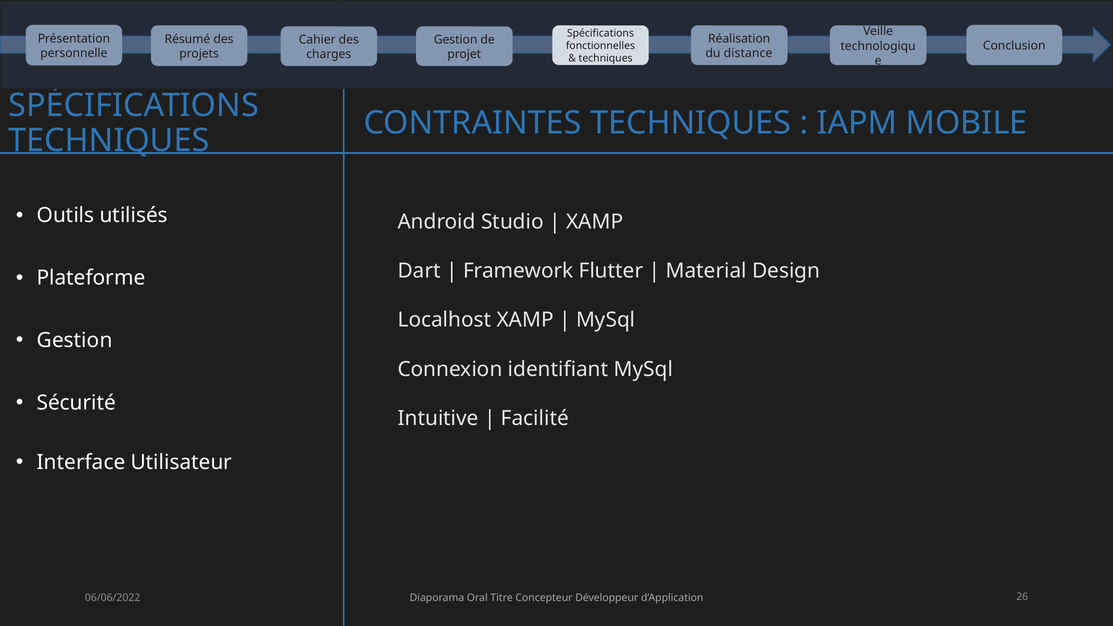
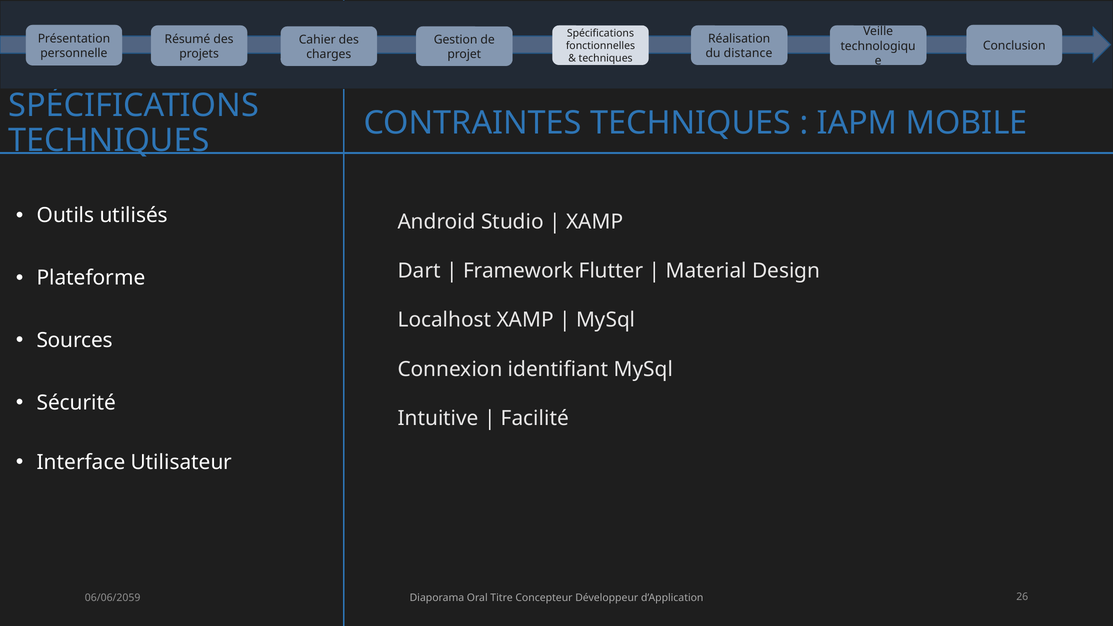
Gestion: Gestion -> Sources (75, 340)
06/06/2022: 06/06/2022 -> 06/06/2059 (113, 598)
